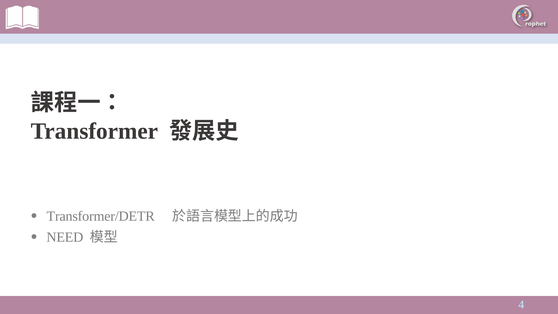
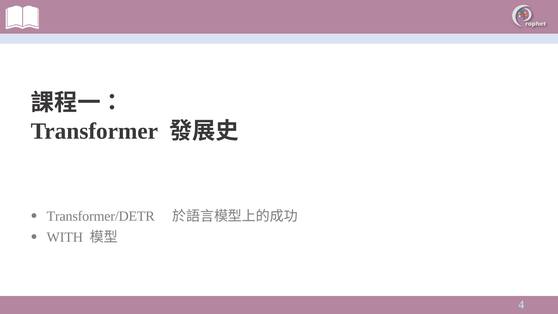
NEED: NEED -> WITH (65, 237)
